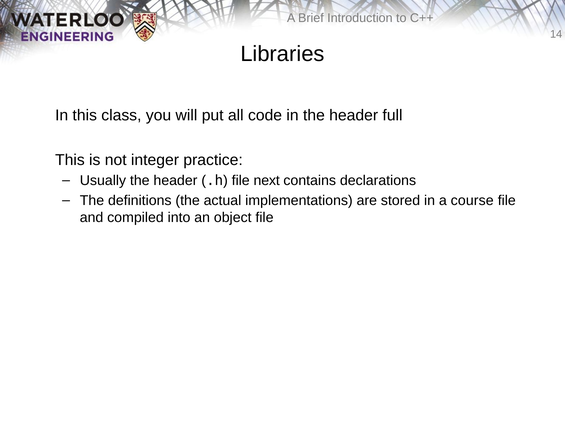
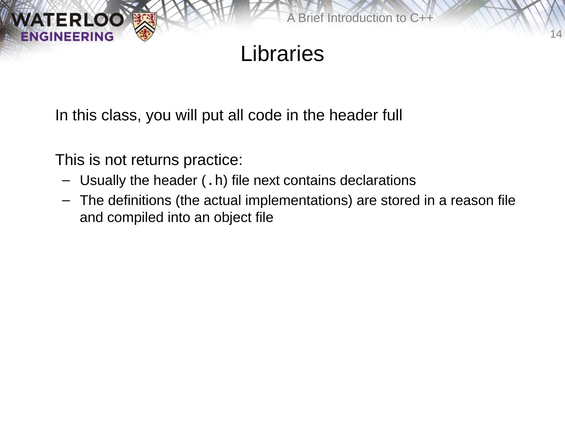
integer: integer -> returns (155, 160)
course: course -> reason (472, 200)
